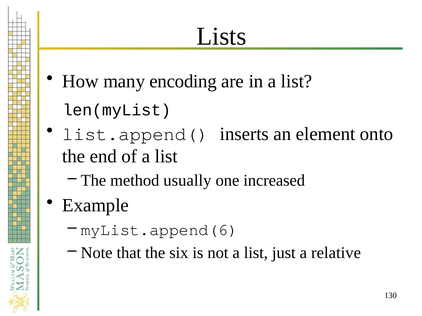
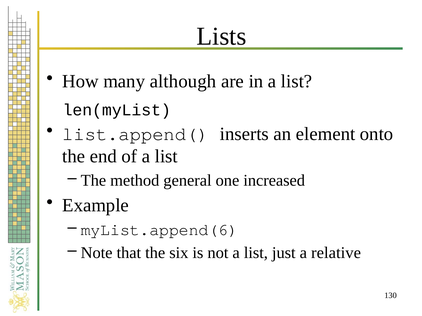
encoding: encoding -> although (183, 81)
usually: usually -> general (187, 181)
